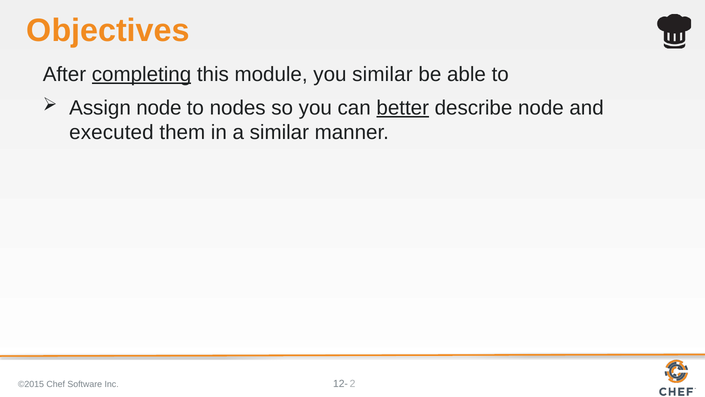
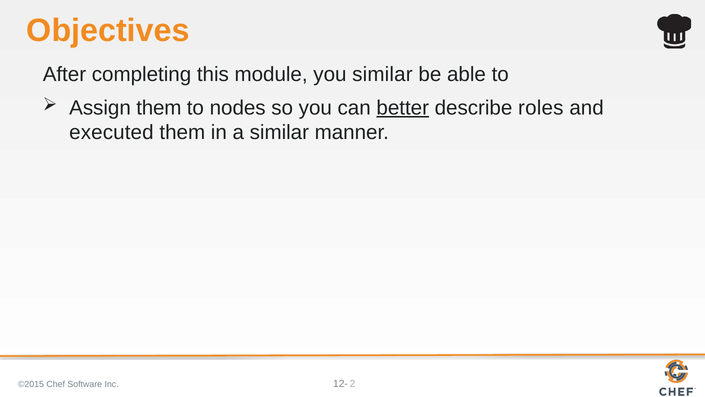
completing underline: present -> none (142, 74)
Assign node: node -> them (159, 108)
describe node: node -> roles (541, 108)
